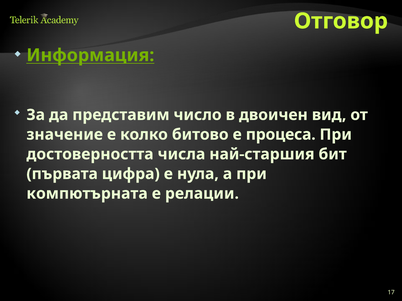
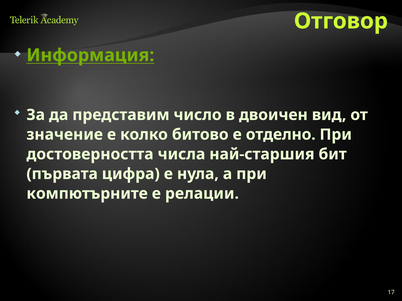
процеса: процеса -> отделно (281, 135)
компютърната: компютърната -> компютърните (87, 194)
